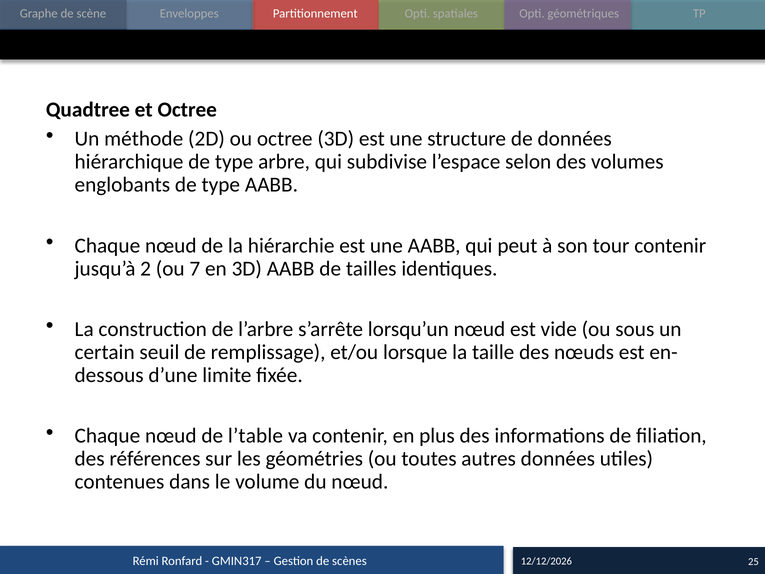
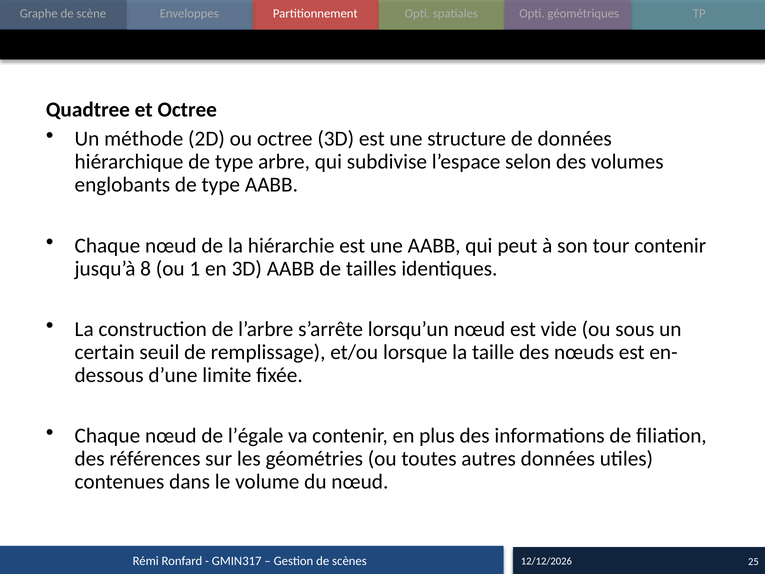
2: 2 -> 8 (146, 268)
7: 7 -> 1 (195, 268)
l’table: l’table -> l’égale (256, 436)
